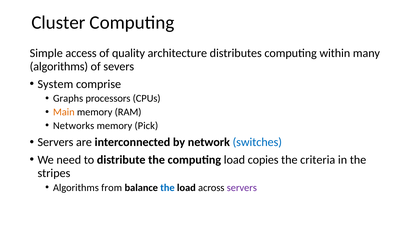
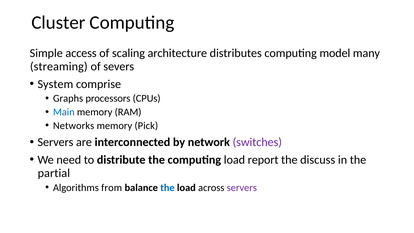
quality: quality -> scaling (129, 53)
within: within -> model (335, 53)
algorithms: algorithms -> streaming (59, 66)
Main colour: orange -> blue (64, 112)
switches colour: blue -> purple (257, 142)
copies: copies -> report (263, 160)
criteria: criteria -> discuss (318, 160)
stripes: stripes -> partial (54, 173)
